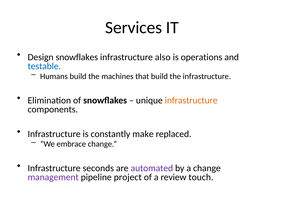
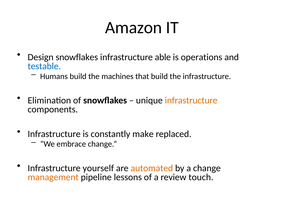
Services: Services -> Amazon (134, 27)
also: also -> able (163, 57)
seconds: seconds -> yourself (98, 168)
automated colour: purple -> orange (152, 168)
management colour: purple -> orange (53, 177)
project: project -> lessons (128, 177)
